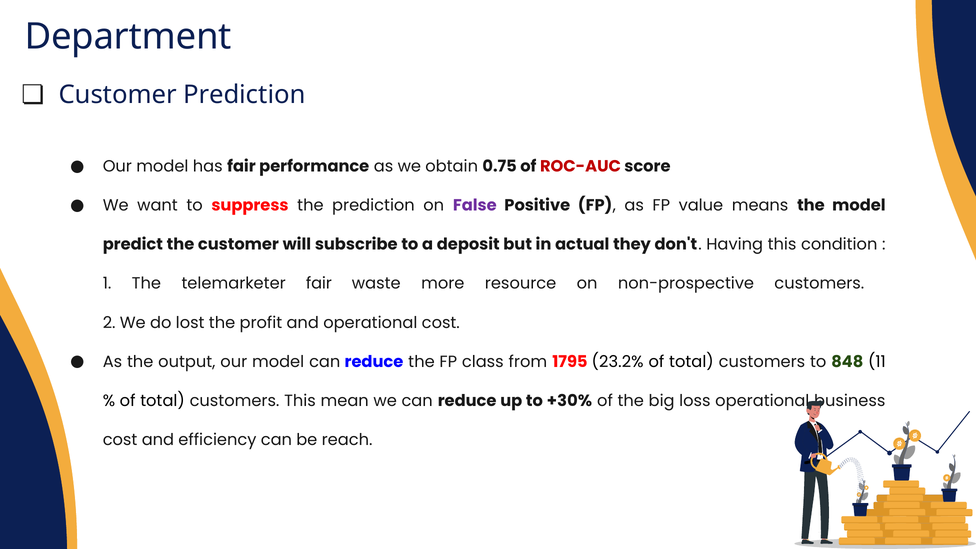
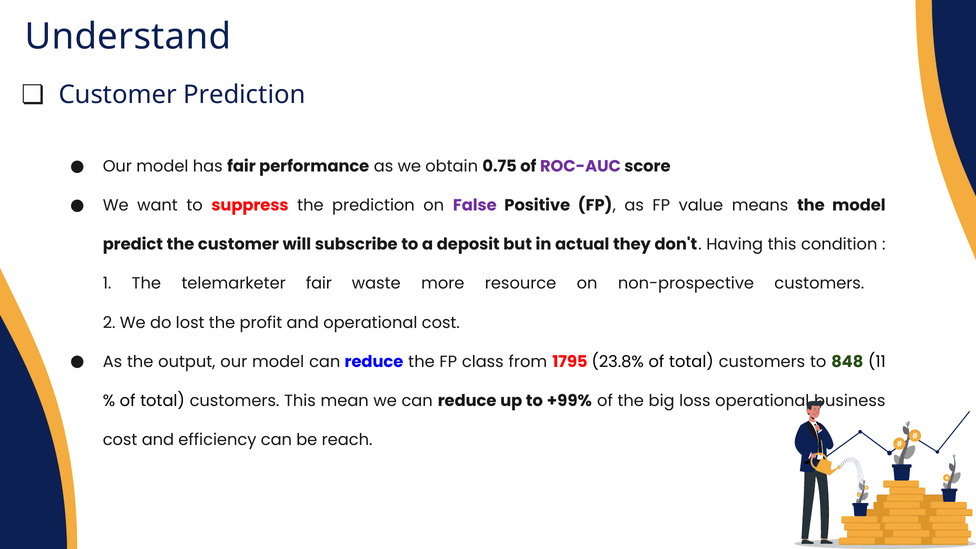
Department: Department -> Understand (128, 36)
ROC-AUC colour: red -> purple (580, 167)
23.2%: 23.2% -> 23.8% (618, 362)
+30%: +30% -> +99% (569, 401)
